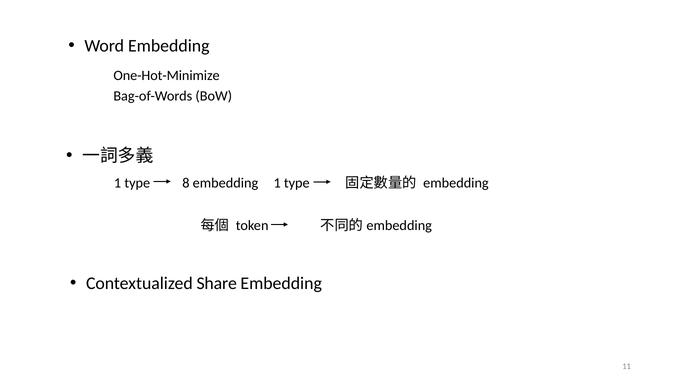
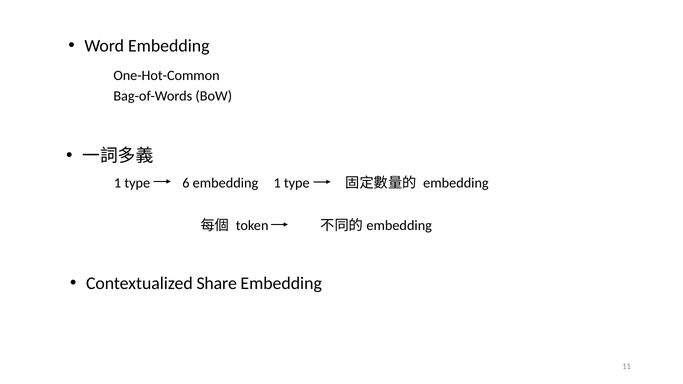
One-Hot-Minimize: One-Hot-Minimize -> One-Hot-Common (167, 75)
8: 8 -> 6 (186, 183)
